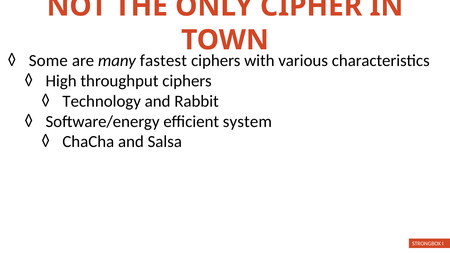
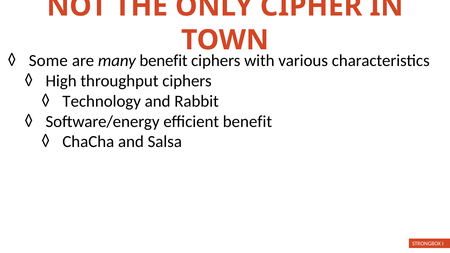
many fastest: fastest -> benefit (164, 61)
efficient system: system -> benefit (247, 122)
